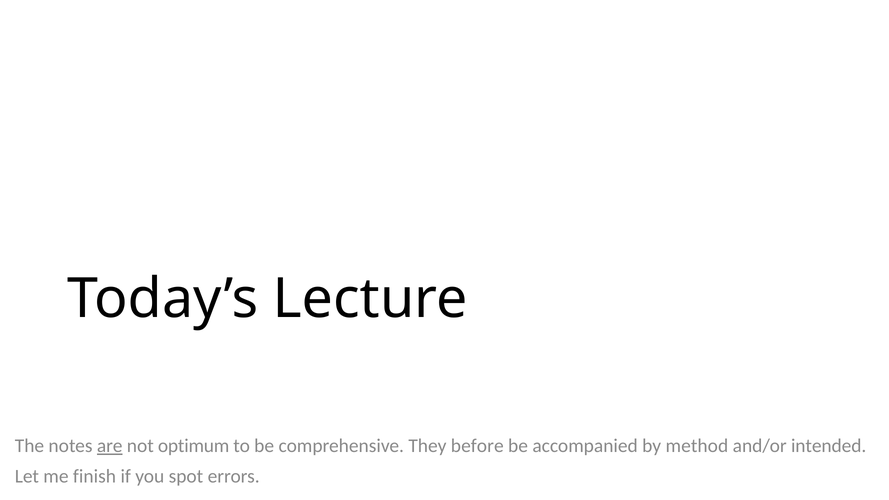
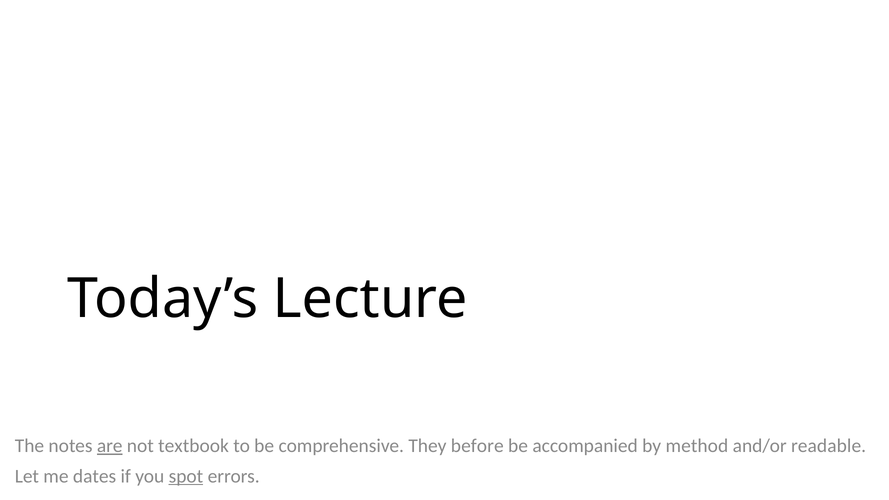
optimum: optimum -> textbook (194, 446)
intended: intended -> readable (829, 446)
finish: finish -> dates (95, 476)
spot underline: none -> present (186, 476)
